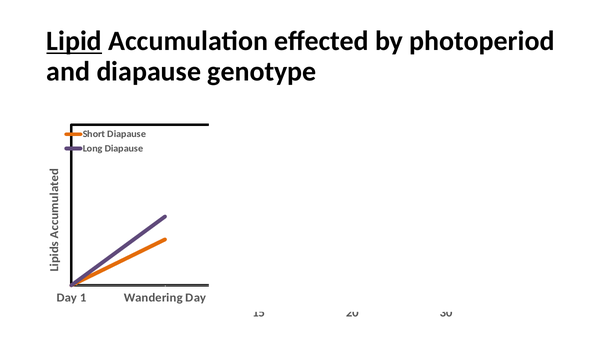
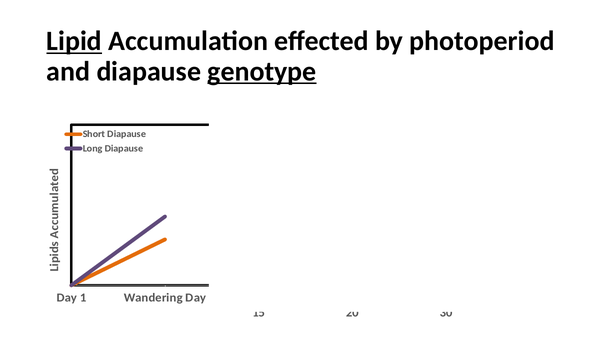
genotype underline: none -> present (262, 71)
